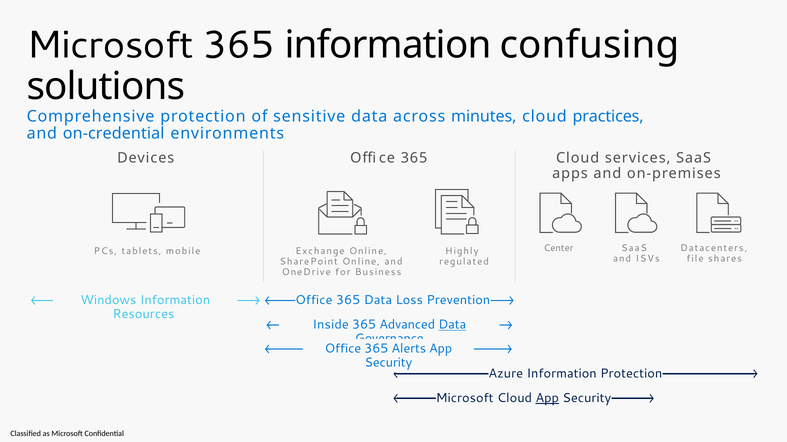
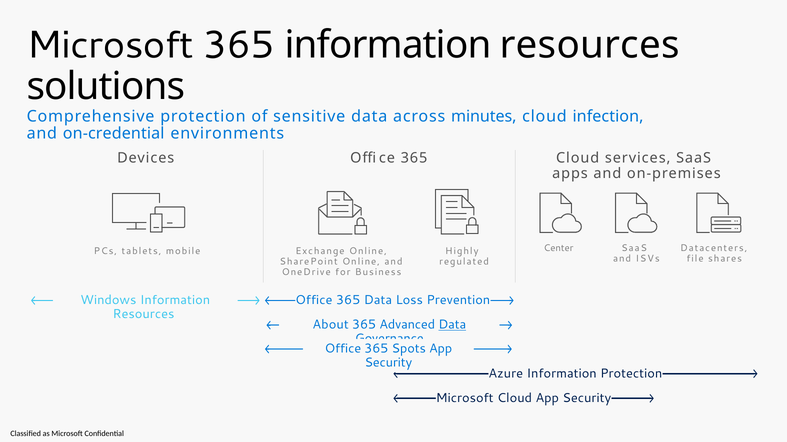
365 information confusing: confusing -> resources (590, 45)
practices: practices -> infection (608, 116)
Inside: Inside -> About (331, 325)
Alerts: Alerts -> Spots (409, 349)
App underline: present -> none (547, 399)
